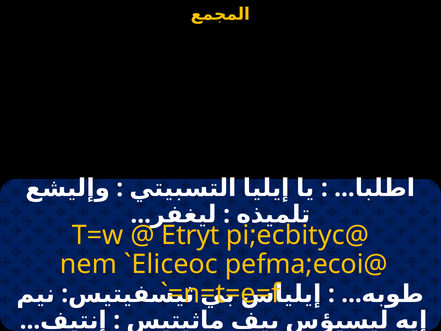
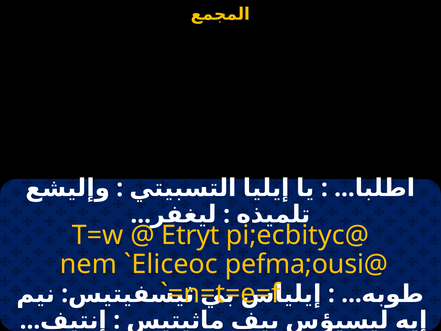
pefma;ecoi@: pefma;ecoi@ -> pefma;ousi@ (306, 264)
